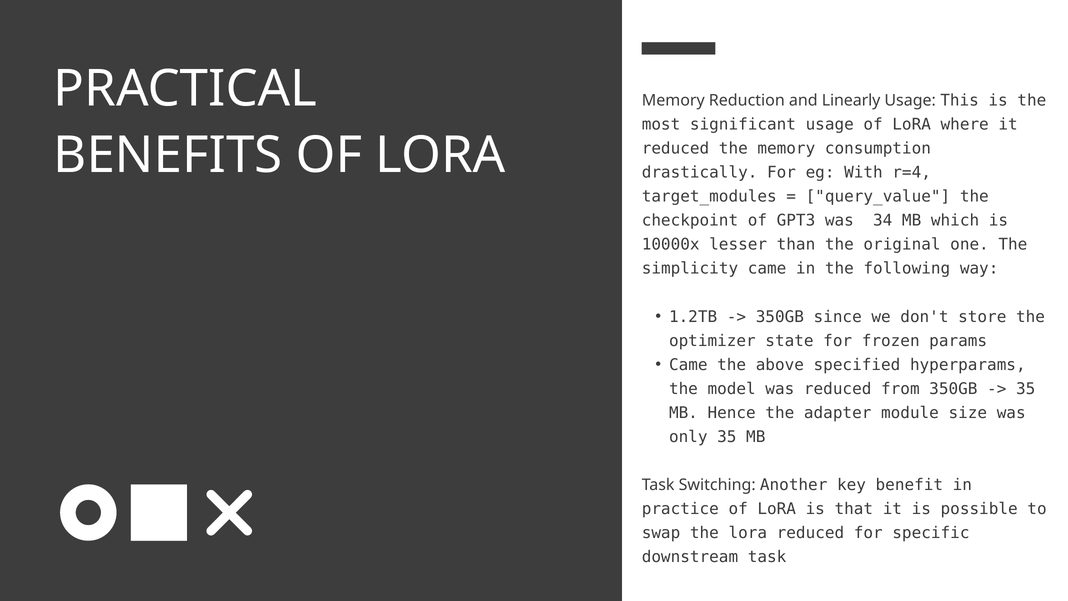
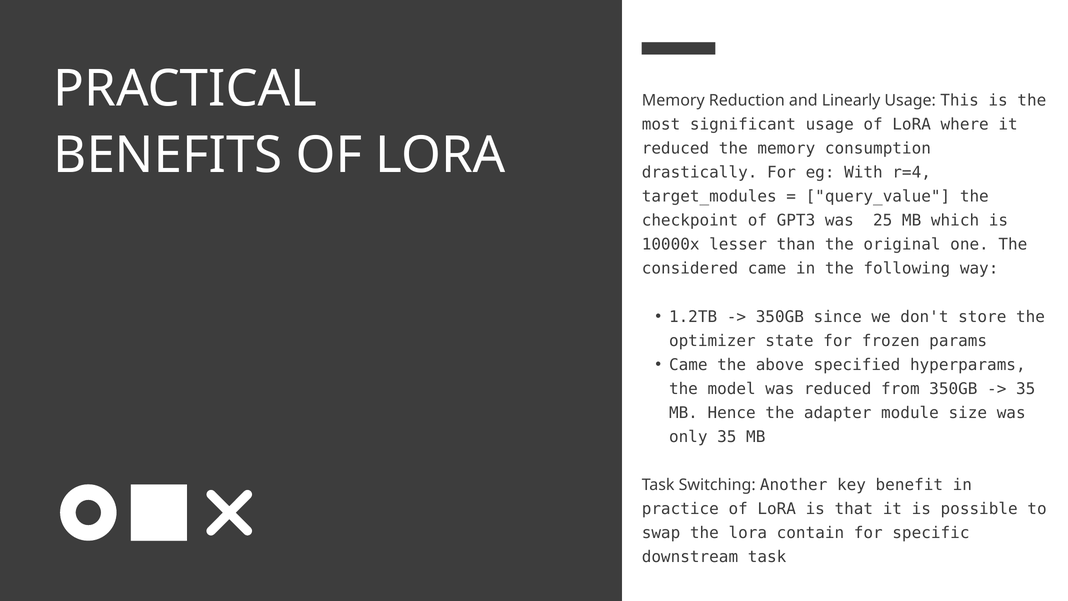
34: 34 -> 25 (883, 221)
simplicity: simplicity -> considered (690, 269)
lora reduced: reduced -> contain (810, 533)
